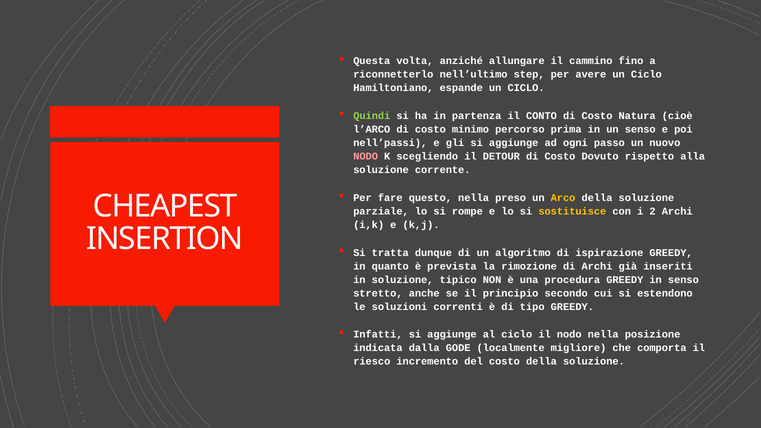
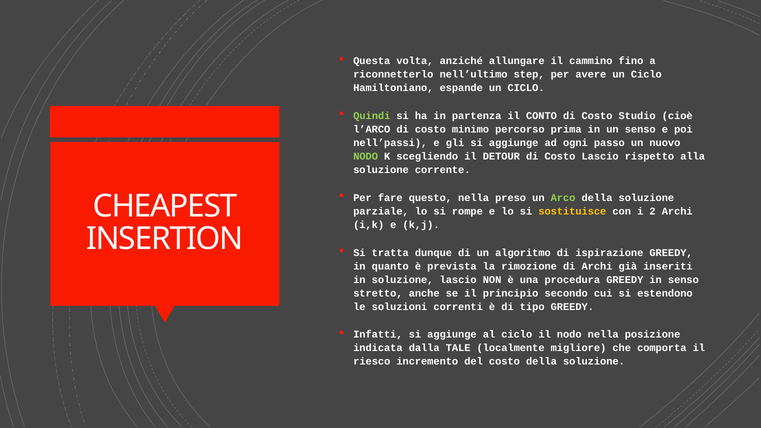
Natura: Natura -> Studio (637, 116)
NODO colour: pink -> light green (366, 156)
Costo Dovuto: Dovuto -> Lascio (600, 156)
Arco colour: yellow -> light green (563, 198)
soluzione tipico: tipico -> lascio (458, 280)
GODE: GODE -> TALE (458, 348)
